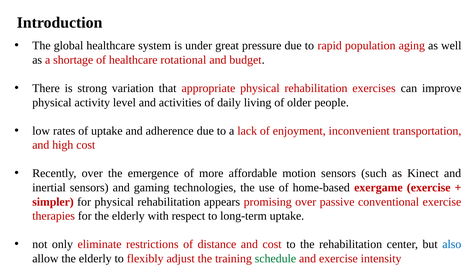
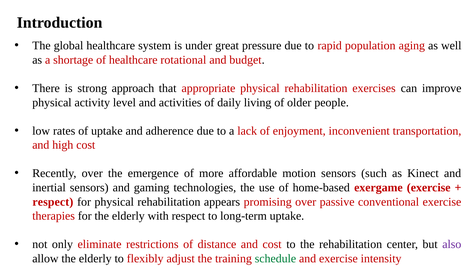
variation: variation -> approach (133, 88)
simpler: simpler -> respect (53, 202)
also colour: blue -> purple (452, 244)
